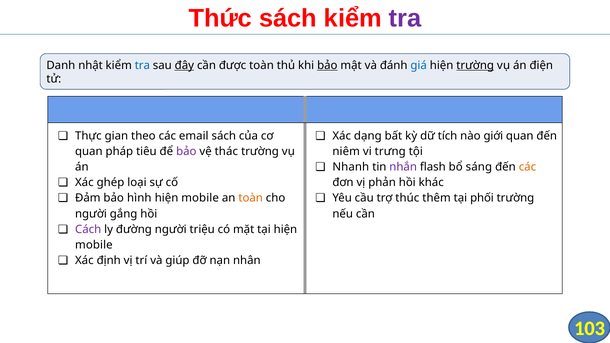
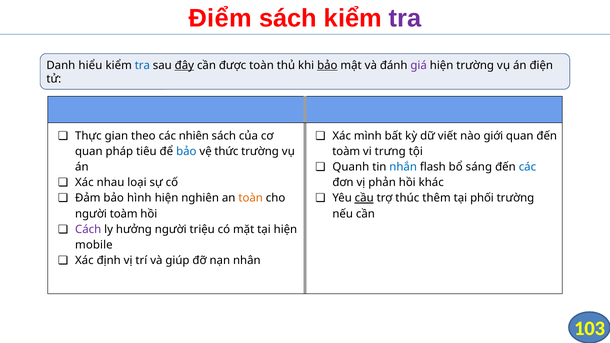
Thức: Thức -> Điểm (220, 18)
nhật: nhật -> hiểu (90, 65)
giá colour: blue -> purple (419, 65)
trường underline: present -> none (475, 65)
email: email -> nhiên (194, 136)
dạng: dạng -> mình (368, 136)
tích: tích -> viết (448, 136)
bảo colour: purple -> blue (186, 152)
thác: thác -> thức (226, 152)
niêm: niêm -> toàm (346, 152)
Nhanh: Nhanh -> Quanh (351, 167)
nhắn colour: purple -> blue (403, 167)
các colour: orange -> blue (527, 167)
ghép: ghép -> nhau (111, 183)
mobile: mobile -> nghiên (200, 198)
cầu underline: none -> present (364, 198)
người gắng: gắng -> toàm (124, 214)
đường: đường -> hưởng (134, 229)
